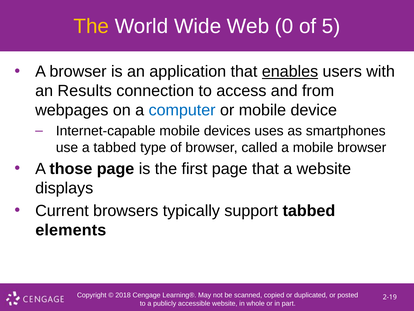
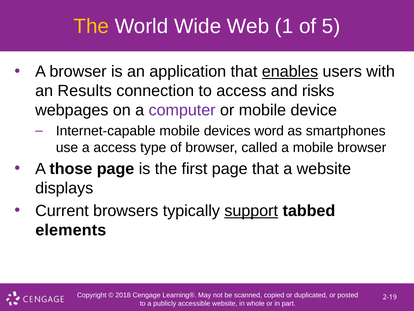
0: 0 -> 1 (284, 26)
from: from -> risks (318, 91)
computer colour: blue -> purple (182, 110)
uses: uses -> word (269, 131)
a tabbed: tabbed -> access (115, 147)
support underline: none -> present (251, 210)
